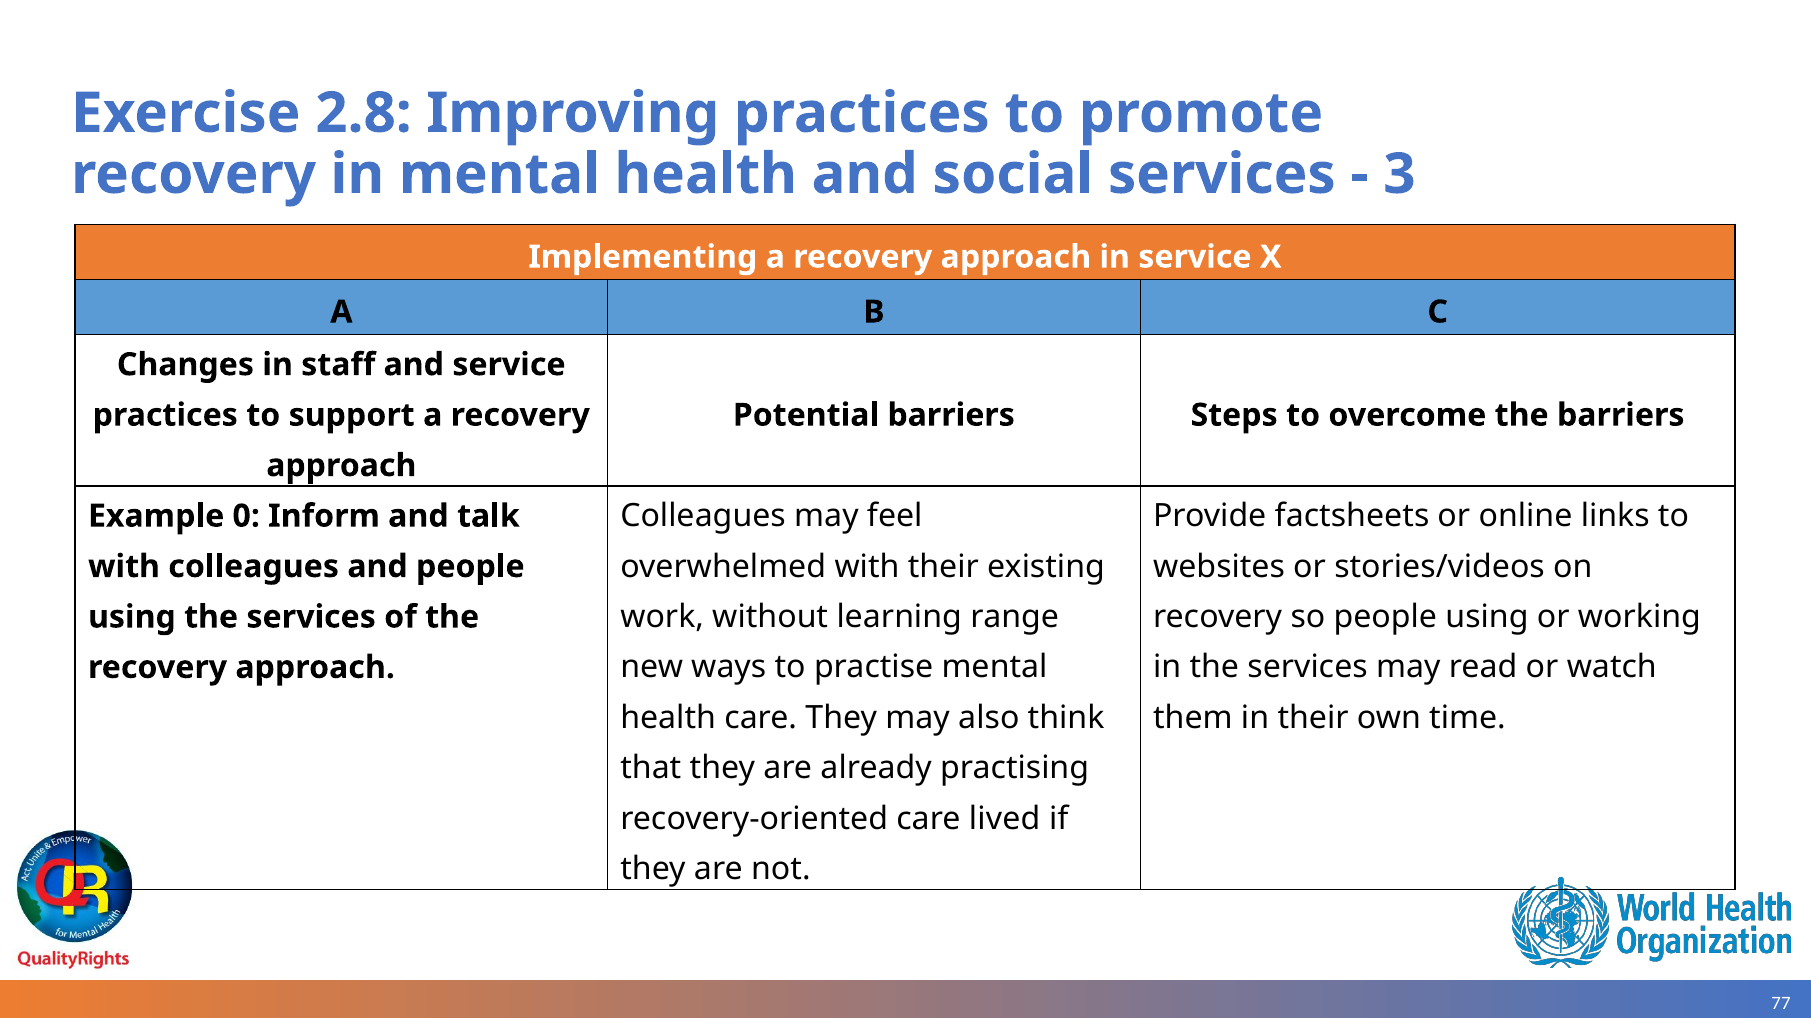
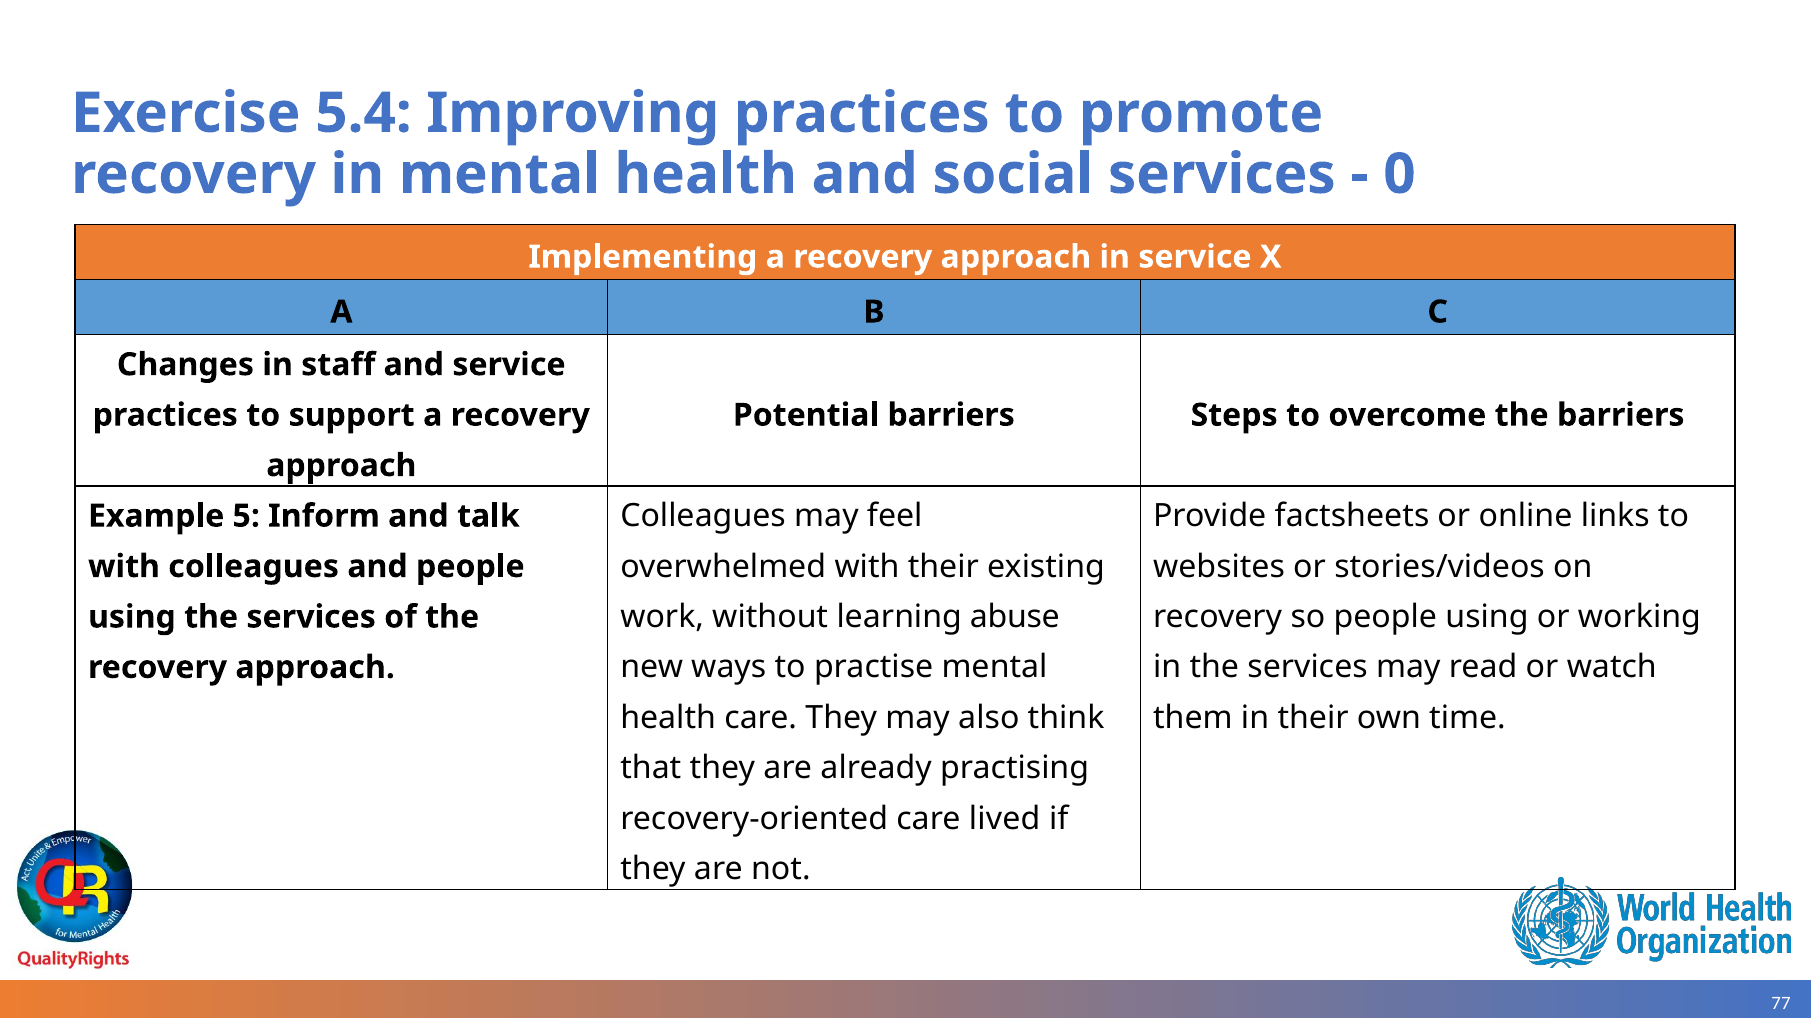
2.8: 2.8 -> 5.4 (363, 113)
3: 3 -> 0 (1399, 174)
0: 0 -> 5 (246, 516)
range: range -> abuse (1015, 617)
